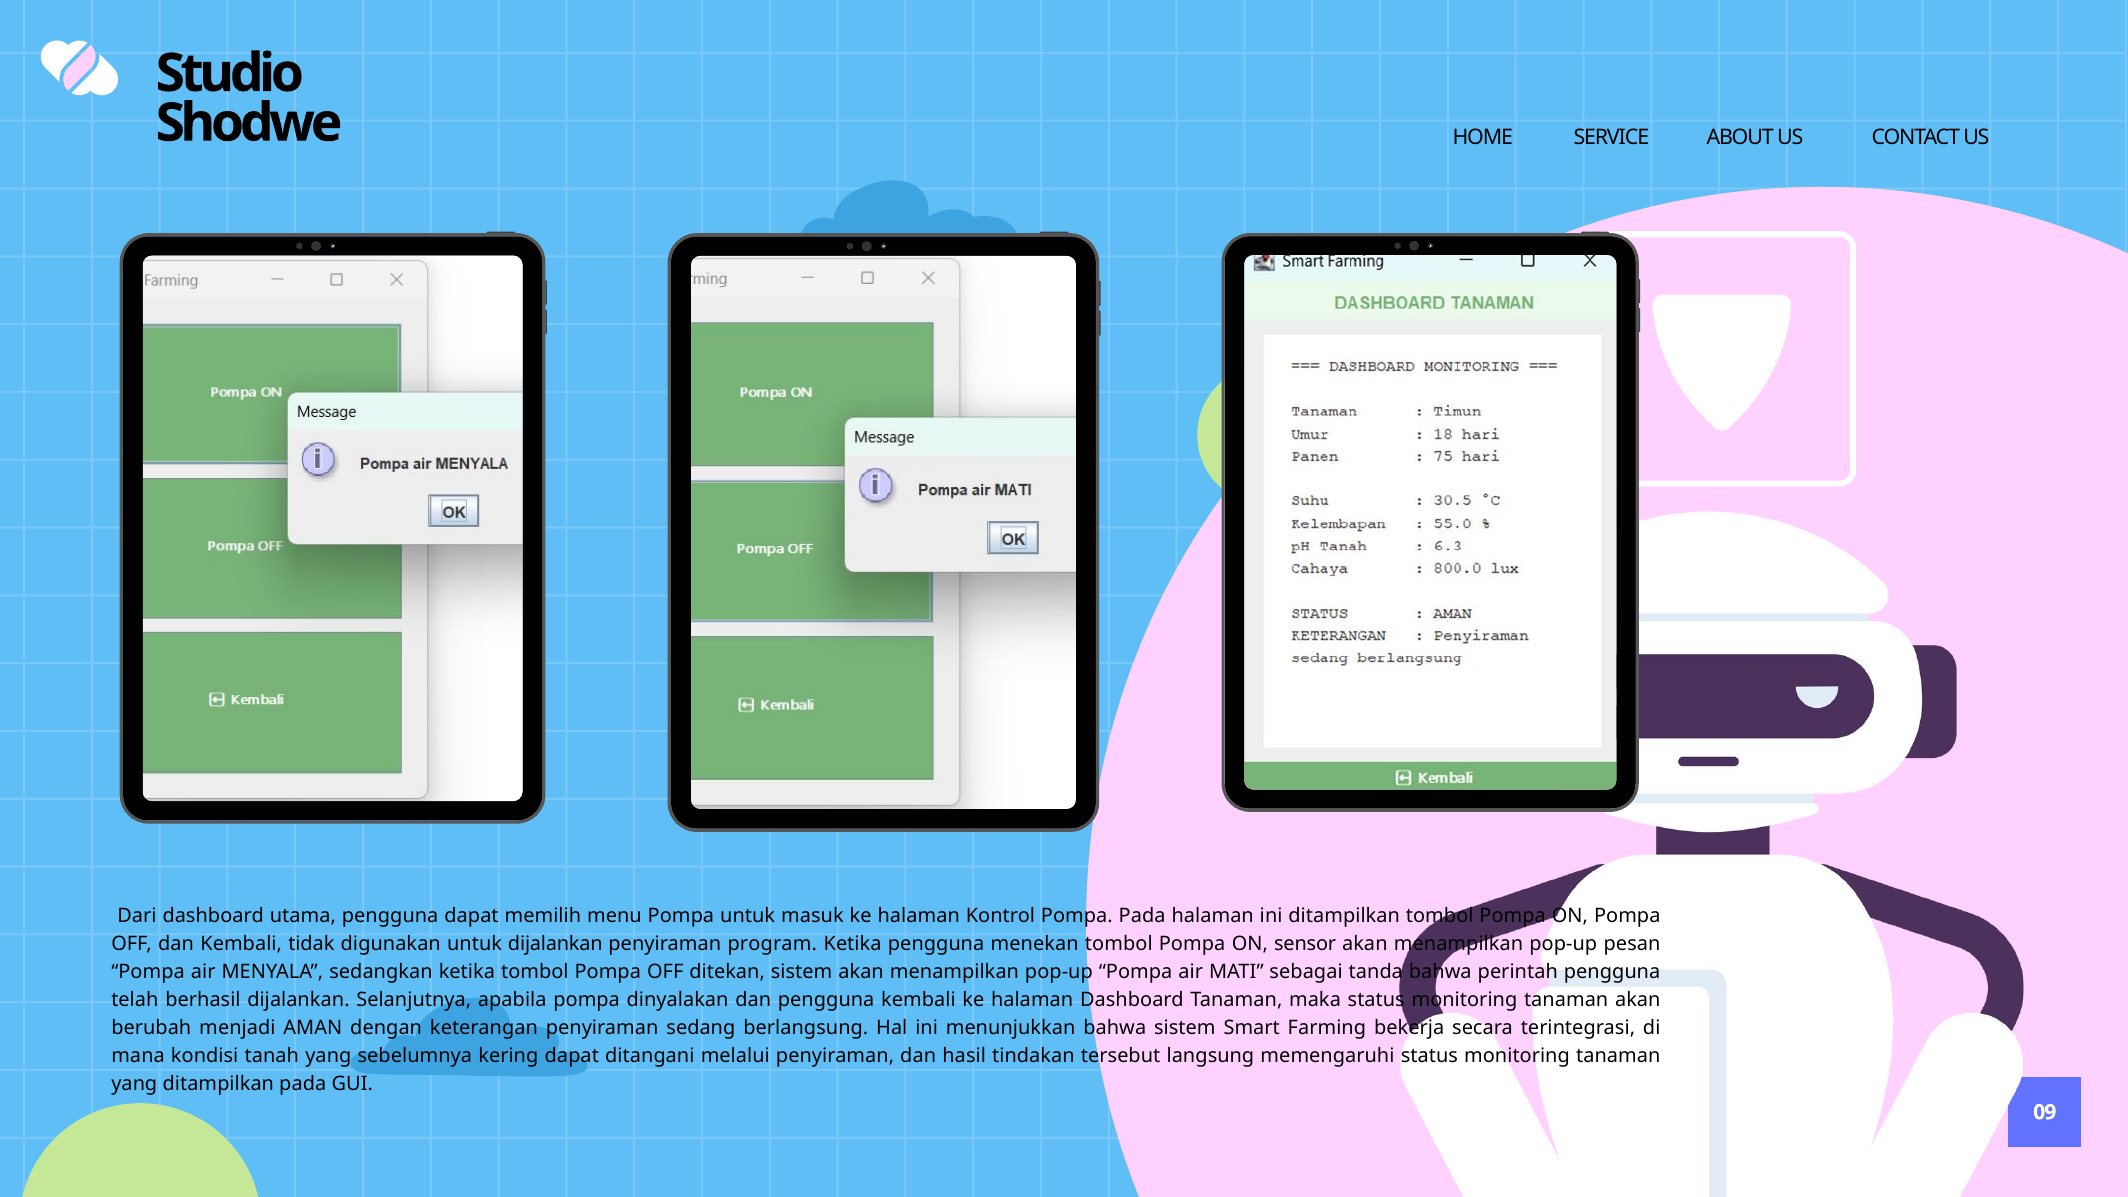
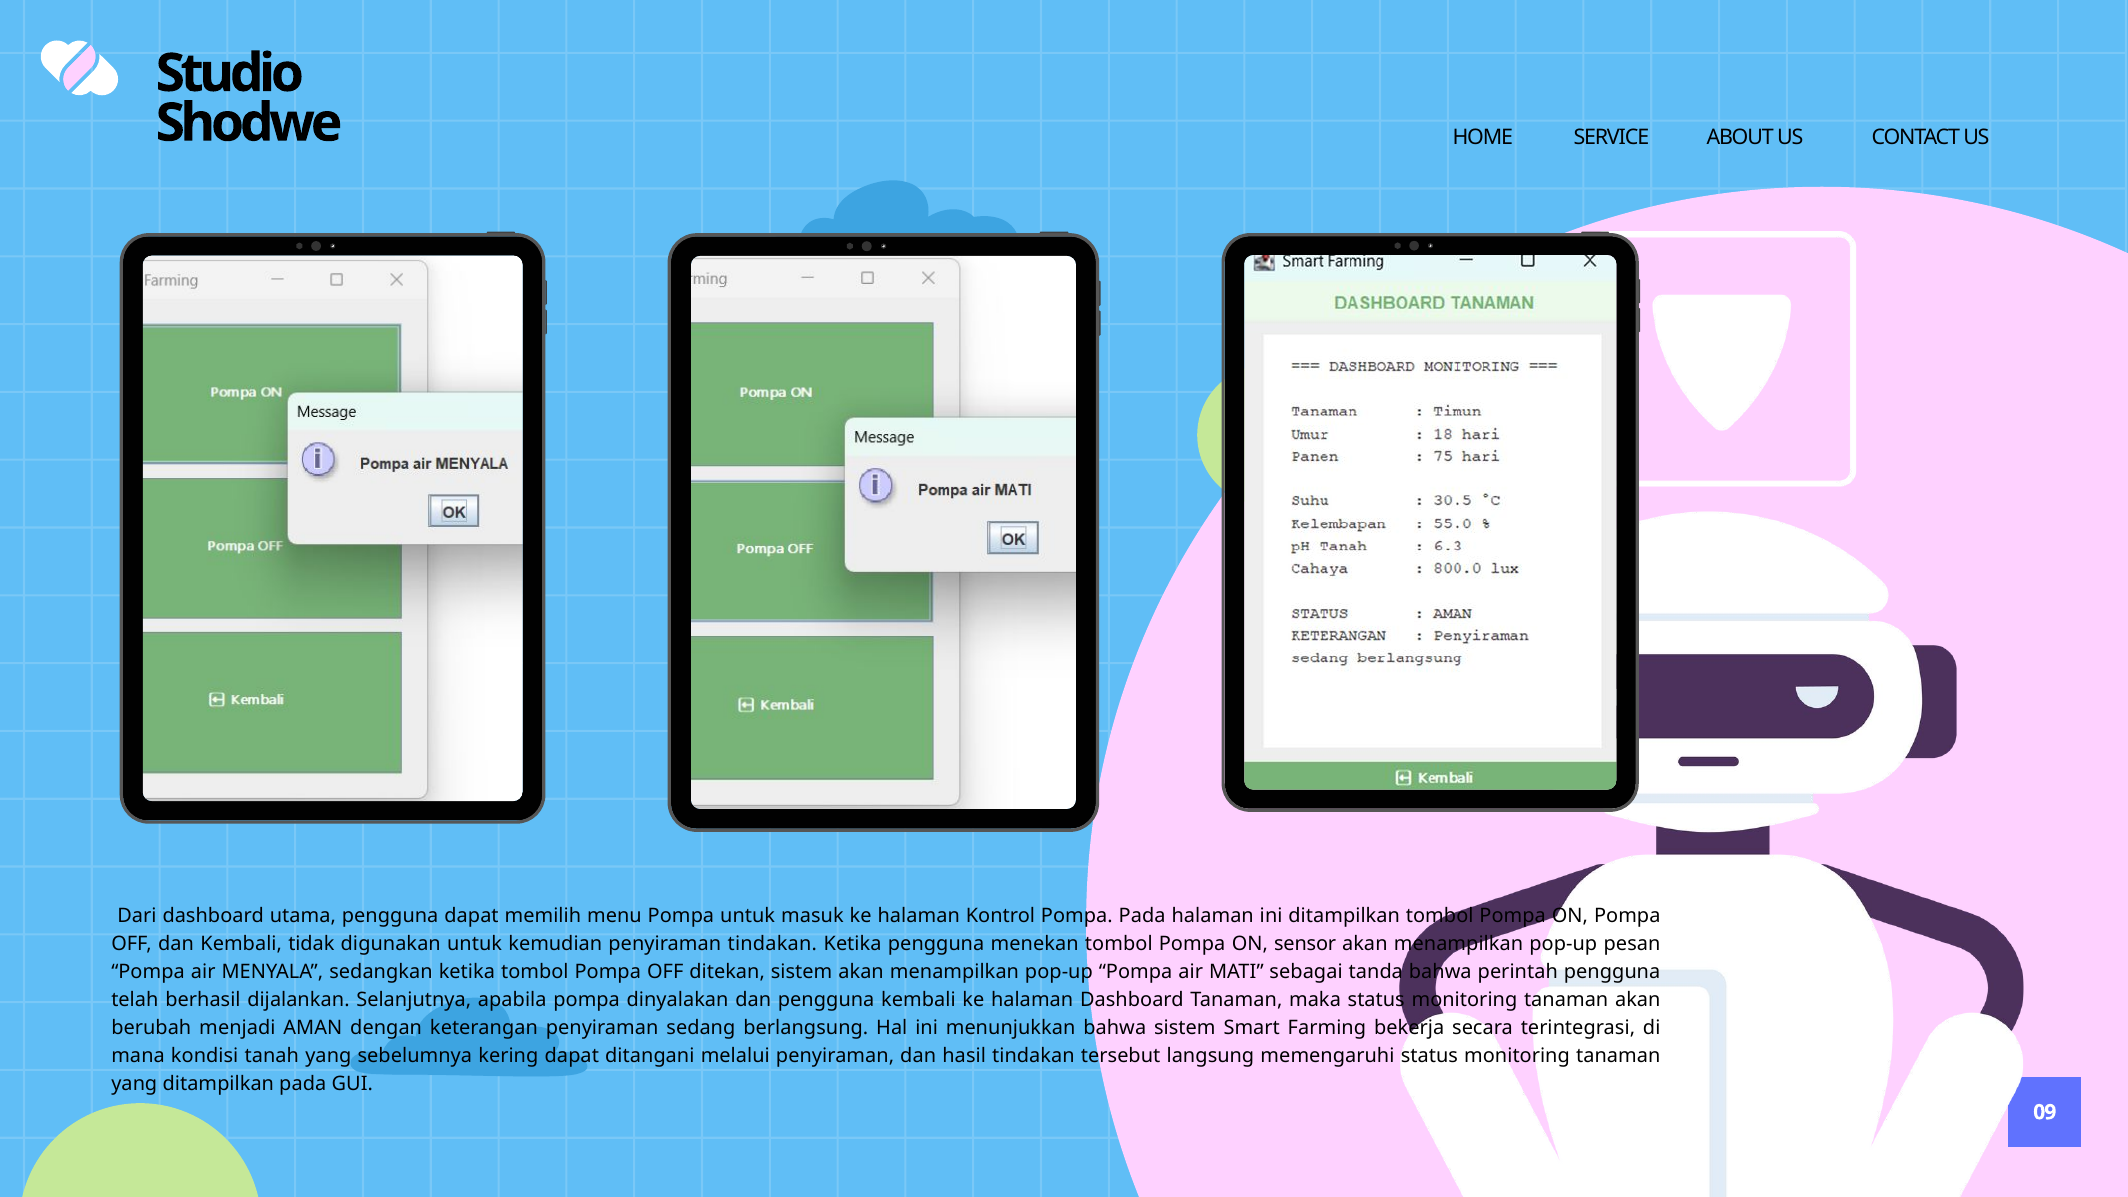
untuk dijalankan: dijalankan -> kemudian (555, 944)
penyiraman program: program -> tindakan (772, 944)
